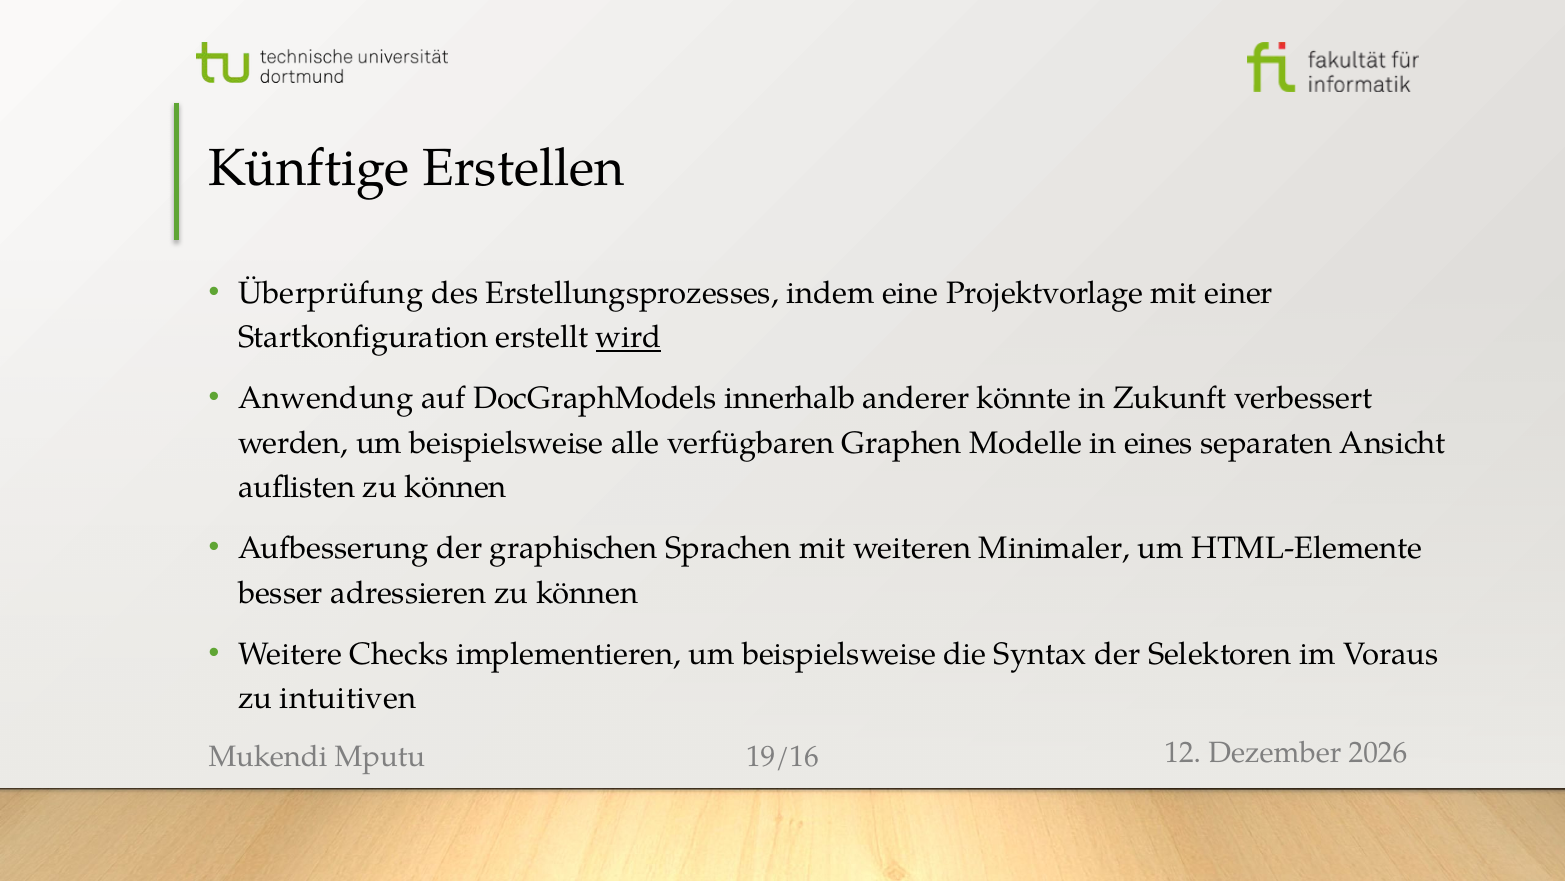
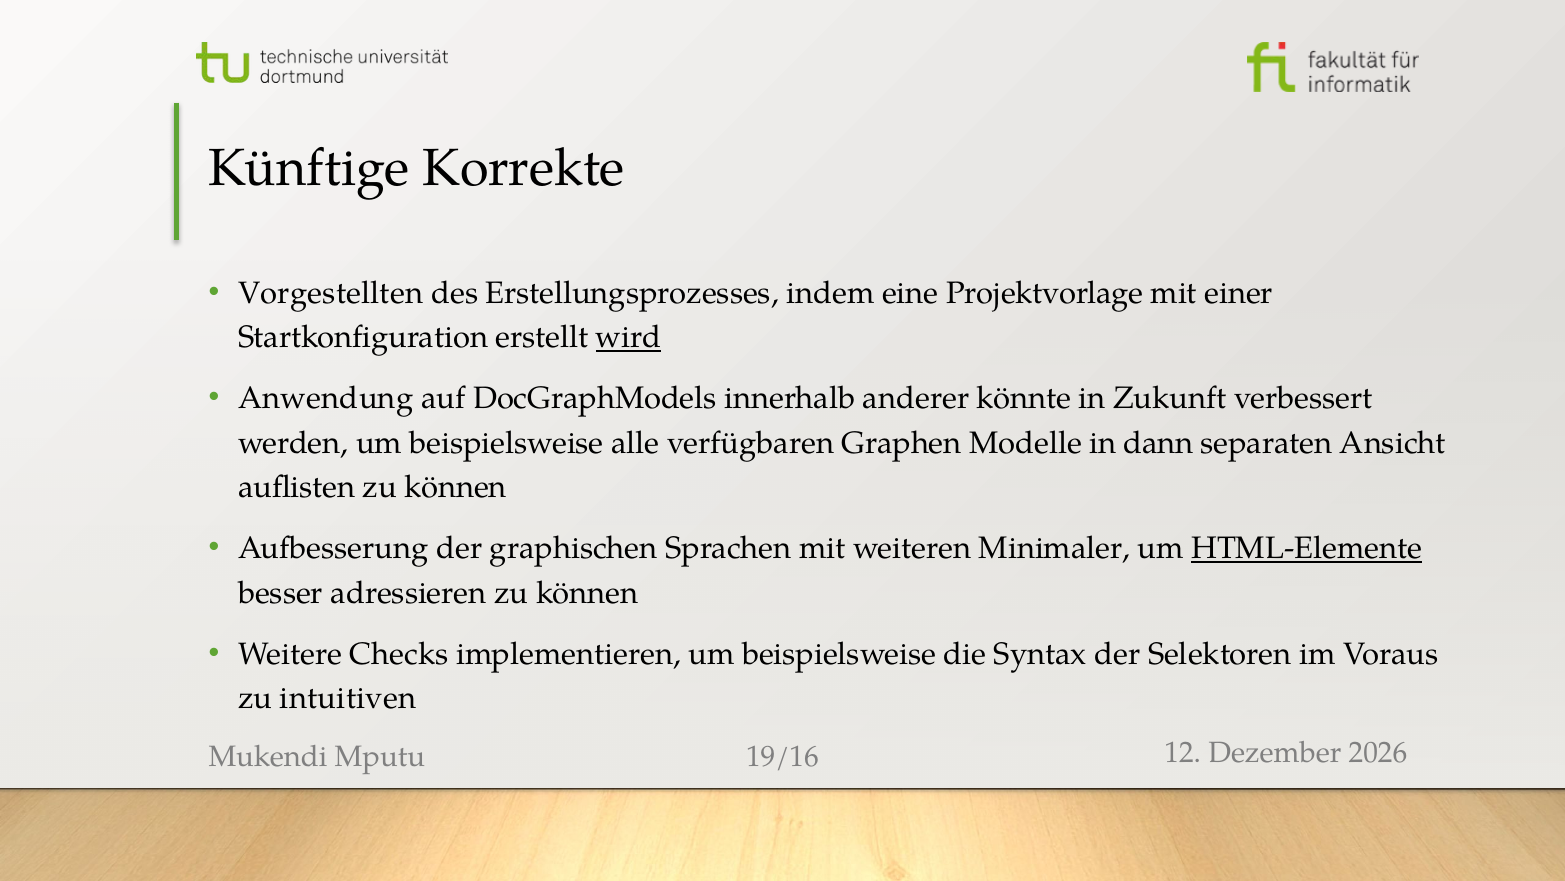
Erstellen: Erstellen -> Korrekte (524, 168)
Überprüfung: Überprüfung -> Vorgestellten (331, 293)
eines: eines -> dann (1159, 443)
HTML-Elemente underline: none -> present (1307, 548)
